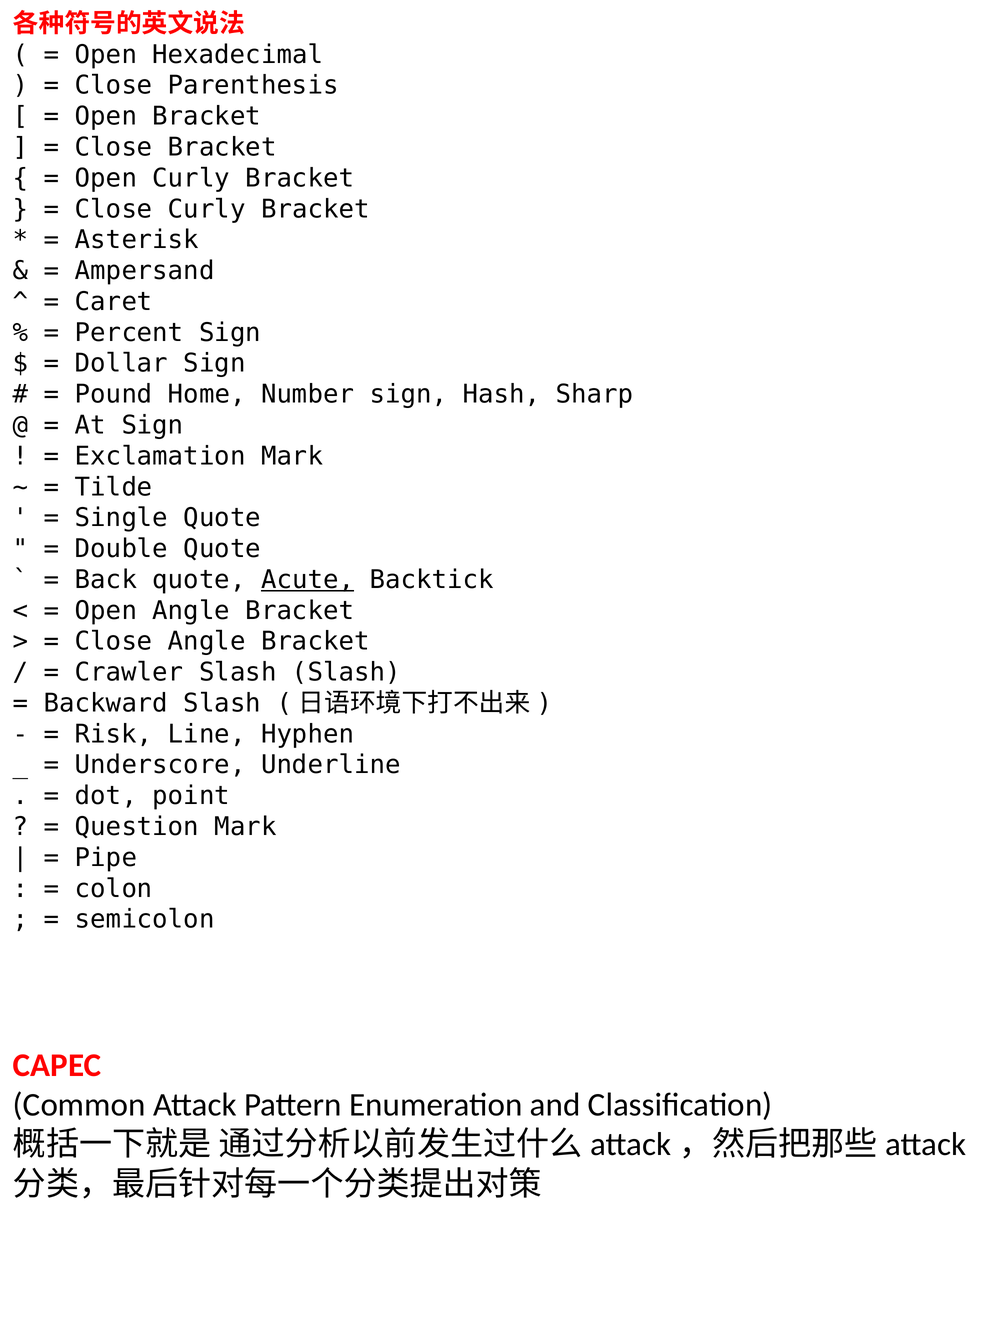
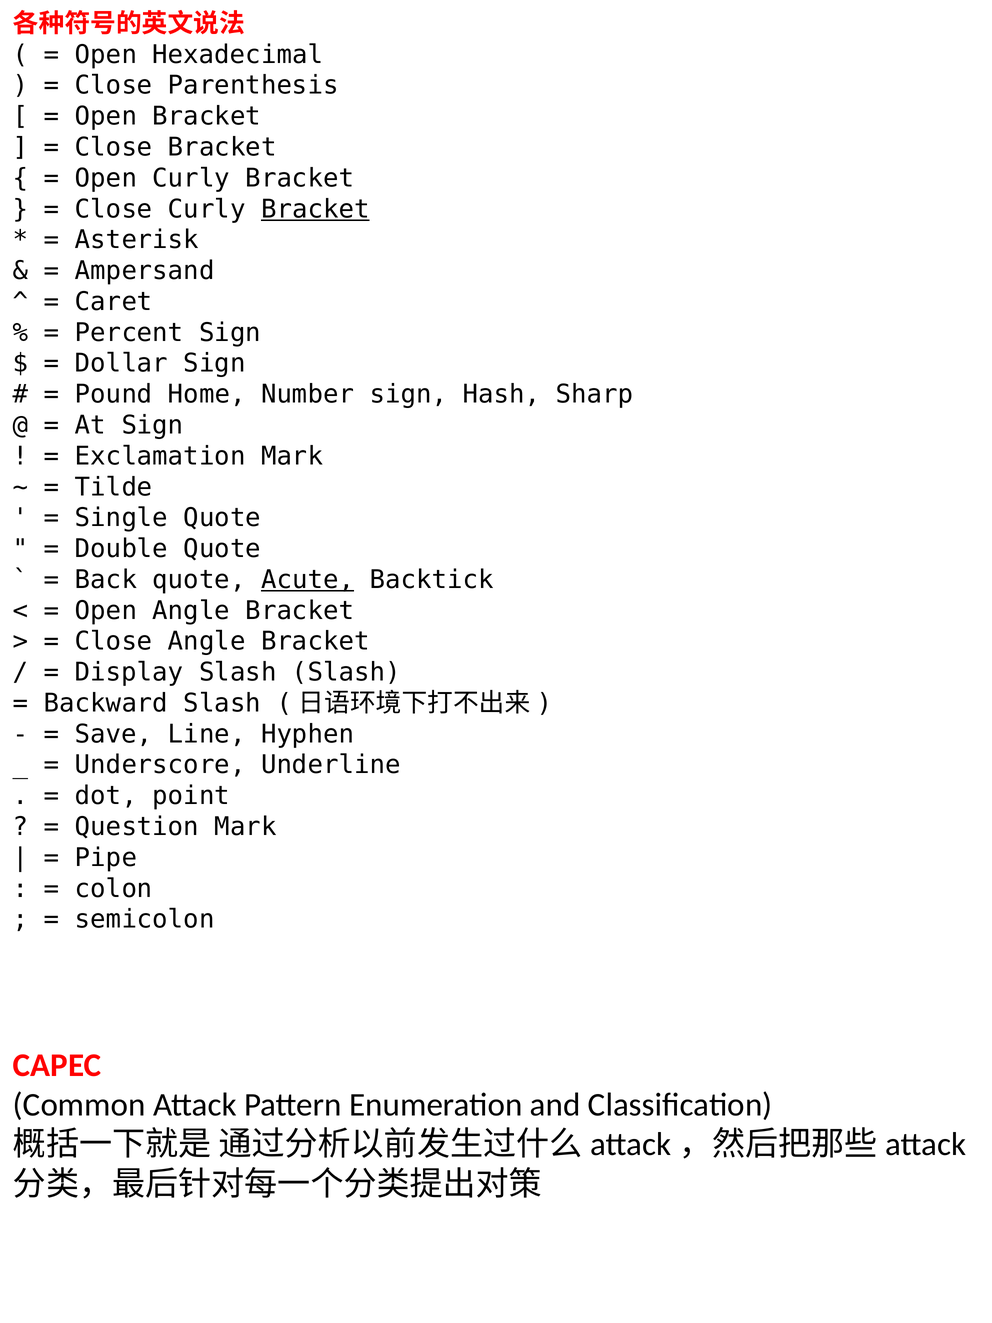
Bracket underline: none -> present (315, 209)
Crawler: Crawler -> Display (129, 672)
Risk: Risk -> Save (114, 734)
